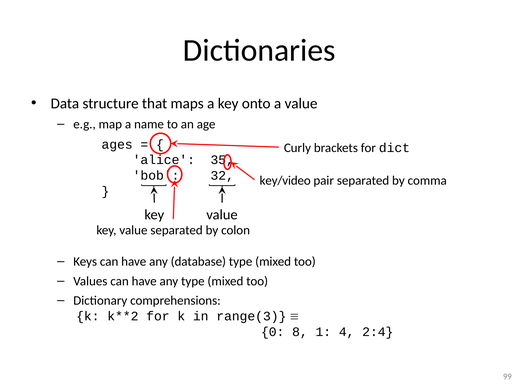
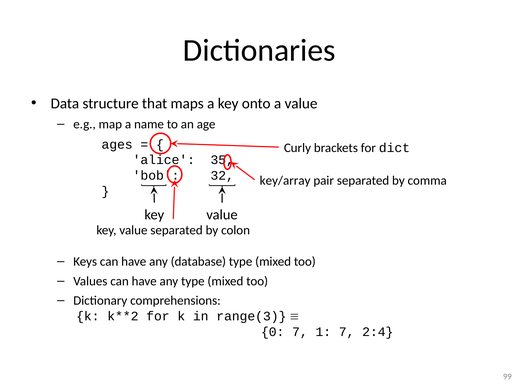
key/video: key/video -> key/array (285, 181)
0 8: 8 -> 7 (300, 332)
1 4: 4 -> 7 (347, 332)
